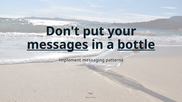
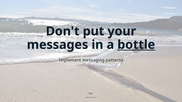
messages underline: present -> none (58, 45)
